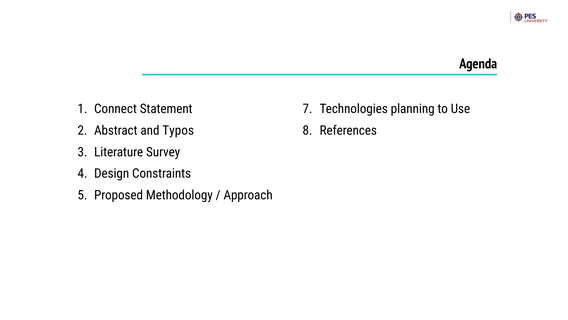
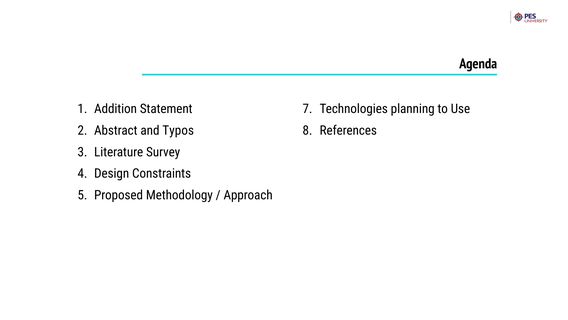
Connect: Connect -> Addition (116, 109)
